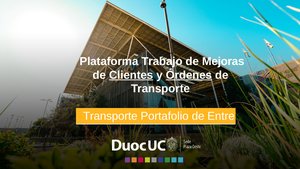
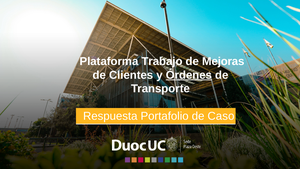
Clientes underline: present -> none (131, 75)
Transporte: Transporte -> Respuesta (110, 116)
Entre: Entre -> Caso (221, 116)
